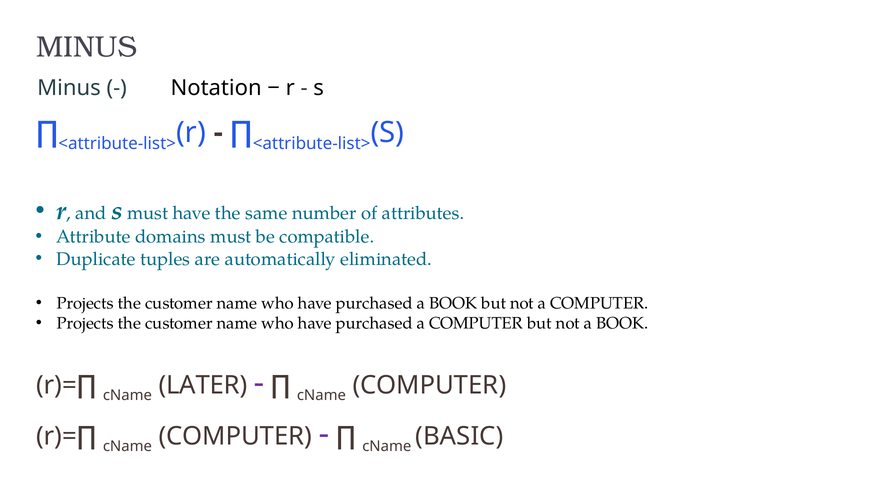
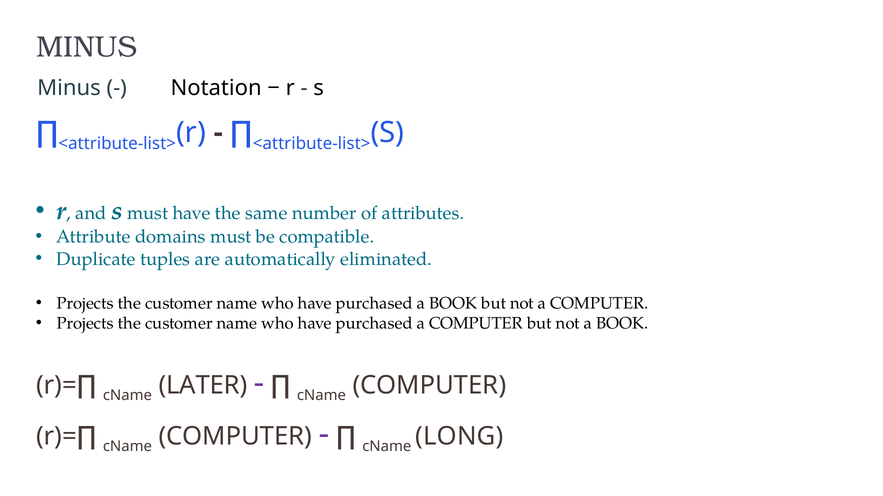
BASIC: BASIC -> LONG (459, 437)
